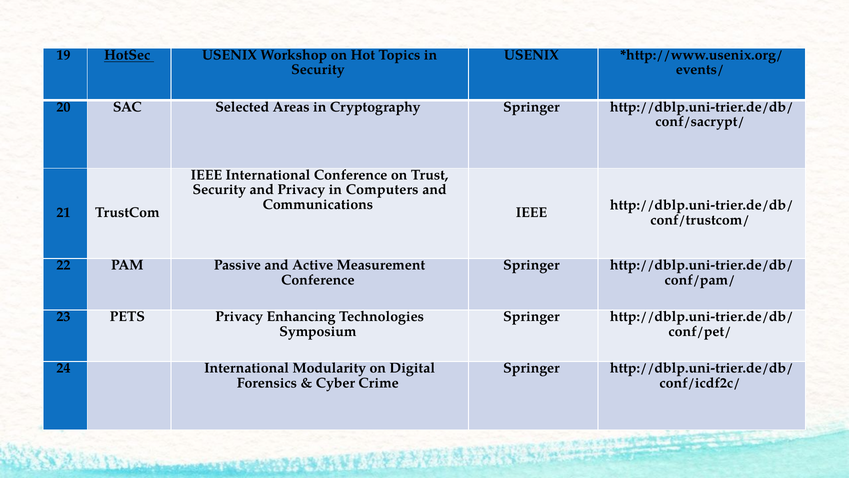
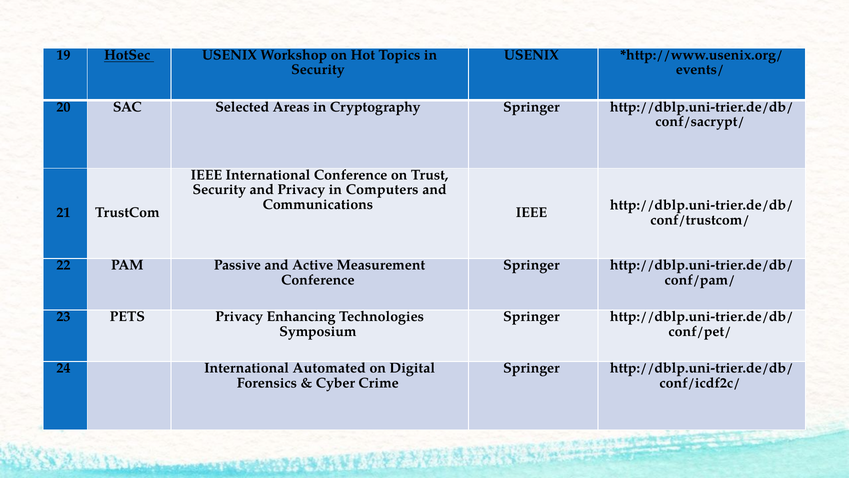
Modularity: Modularity -> Automated (329, 368)
